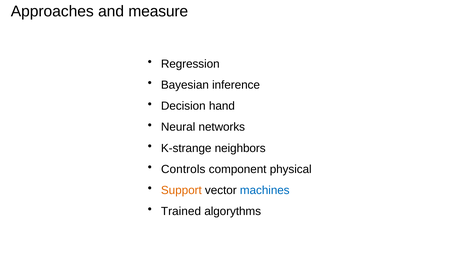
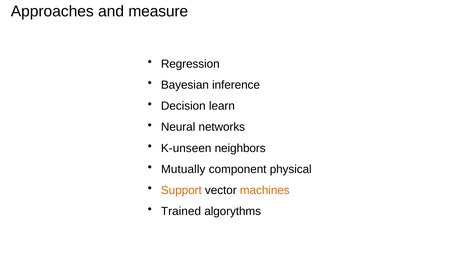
hand: hand -> learn (222, 106)
K-strange: K-strange -> K-unseen (186, 148)
Controls: Controls -> Mutually (183, 169)
machines colour: blue -> orange (265, 190)
